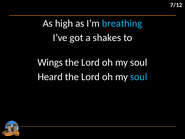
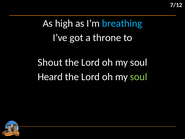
shakes: shakes -> throne (107, 38)
Wings: Wings -> Shout (50, 62)
soul colour: light blue -> light green (139, 77)
